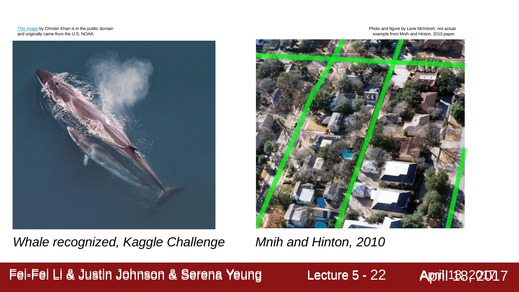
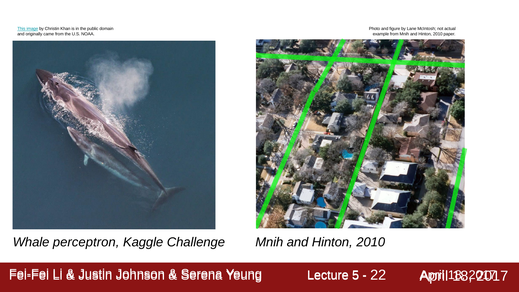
recognized: recognized -> perceptron (86, 242)
